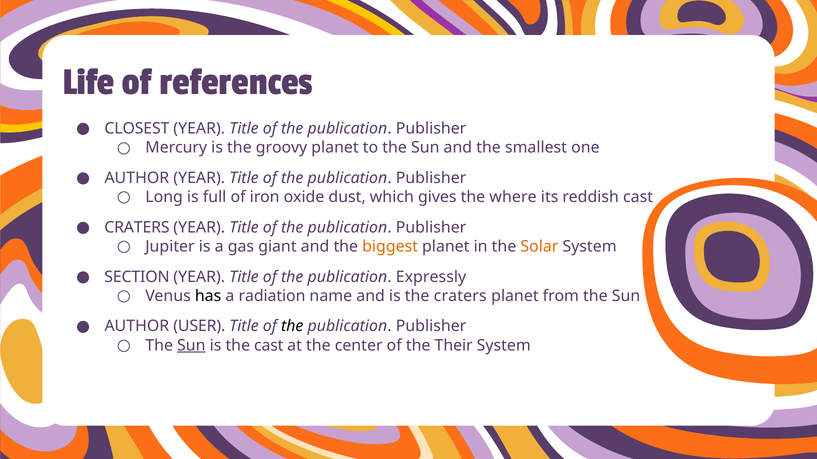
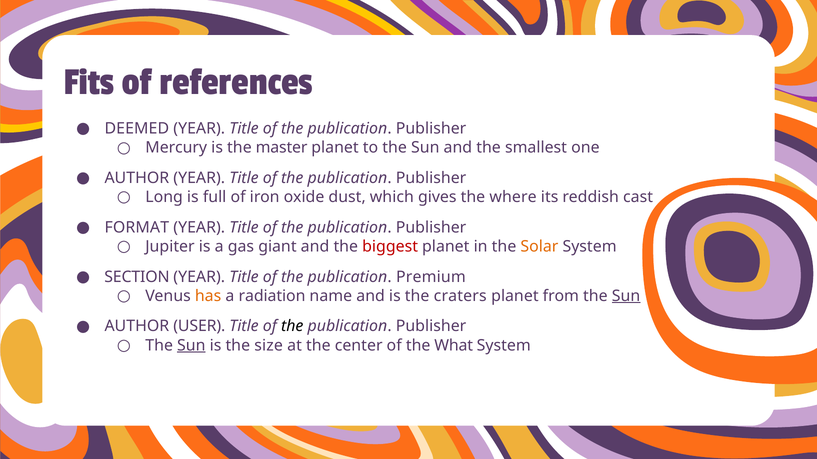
Life: Life -> Fits (89, 81)
CLOSEST: CLOSEST -> DEEMED (137, 129)
groovy: groovy -> master (282, 148)
CRATERS: CRATERS -> FORMAT (137, 228)
biggest colour: orange -> red (390, 247)
Expressly: Expressly -> Premium (431, 277)
has colour: black -> orange (208, 296)
Sun underline: none -> present (626, 296)
the cast: cast -> size (269, 346)
Their: Their -> What (454, 346)
